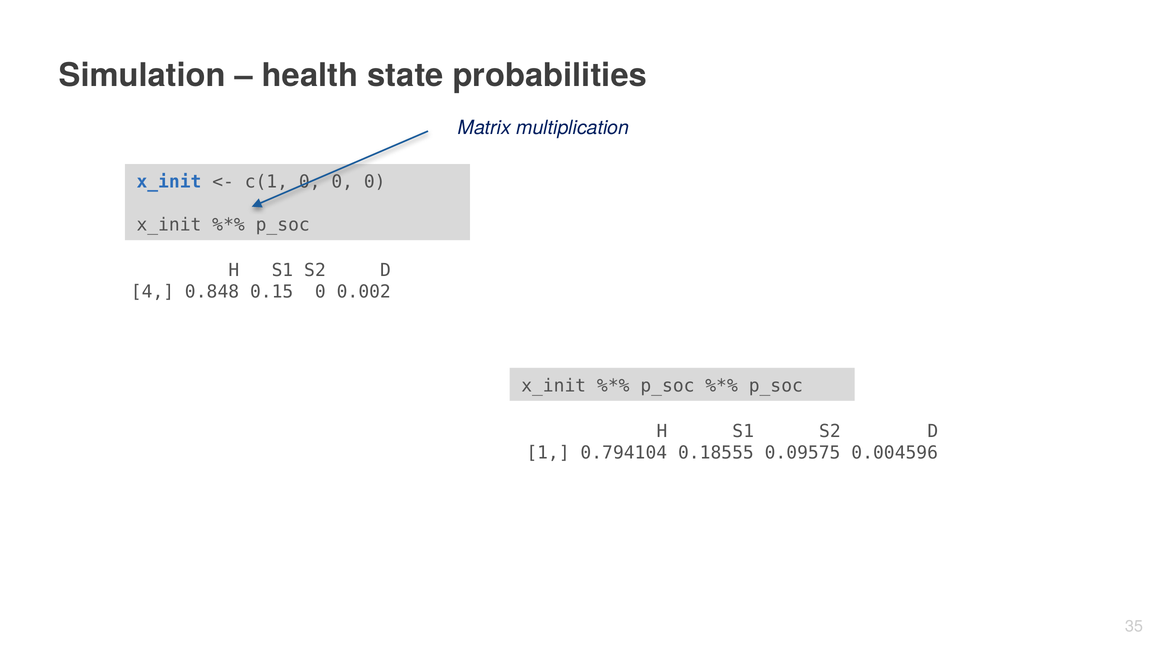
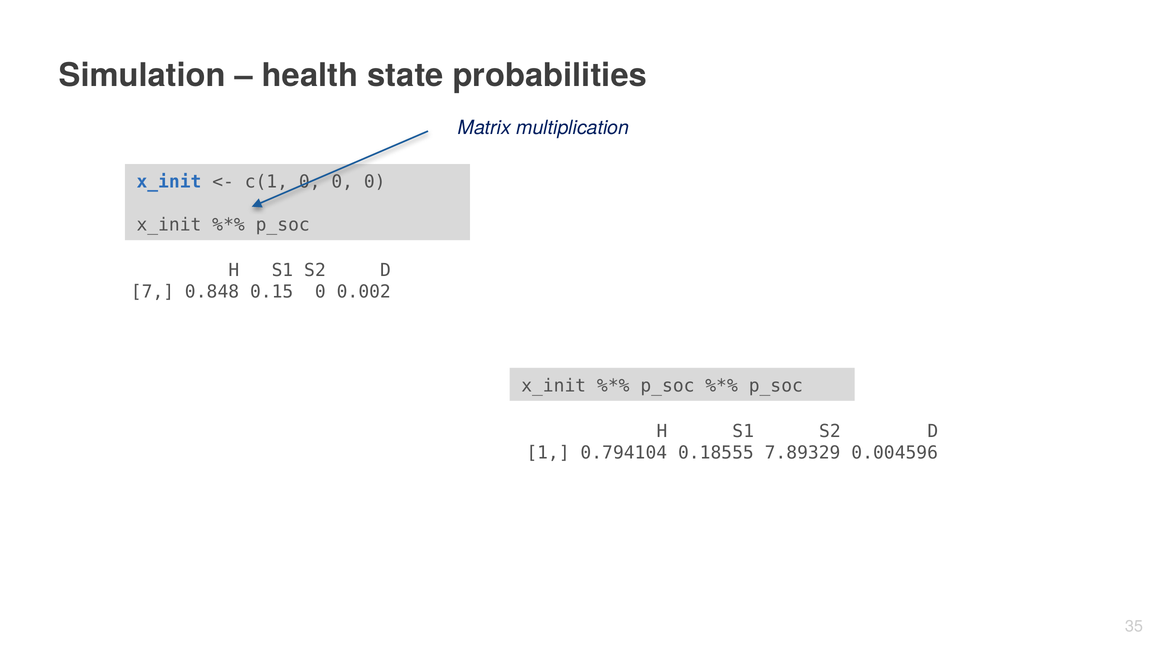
4: 4 -> 7 (153, 292)
0.09575: 0.09575 -> 7.89329 (803, 453)
